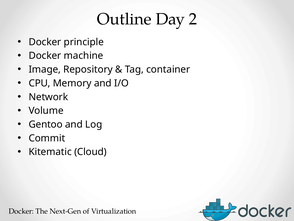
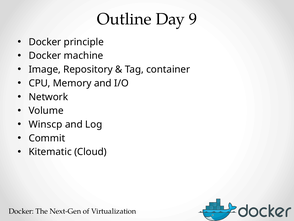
2: 2 -> 9 (193, 19)
Gentoo: Gentoo -> Winscp (46, 124)
